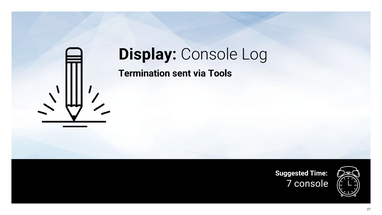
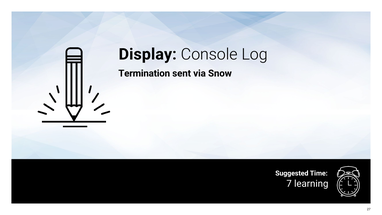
Tools: Tools -> Snow (220, 73)
7 console: console -> learning (311, 184)
